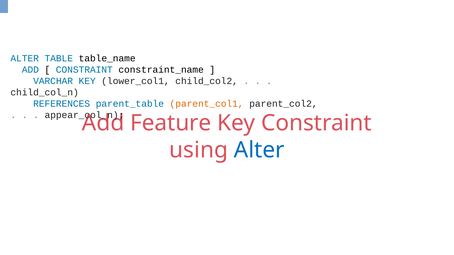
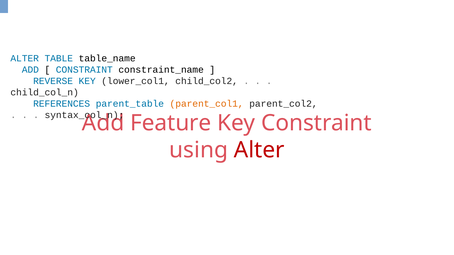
VARCHAR: VARCHAR -> REVERSE (53, 81)
appear_col_n: appear_col_n -> syntax_col_n (84, 115)
Alter colour: blue -> red (259, 150)
